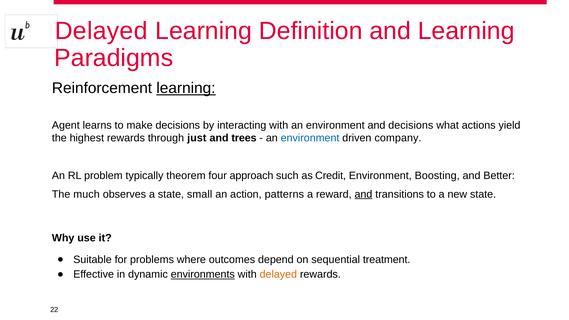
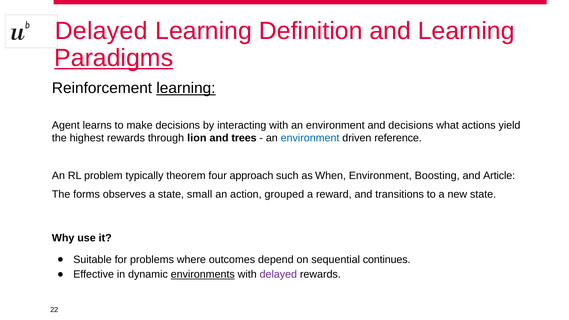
Paradigms underline: none -> present (114, 58)
just: just -> lion (197, 138)
company: company -> reference (398, 138)
Credit: Credit -> When (331, 176)
Better: Better -> Article (499, 176)
much: much -> forms (87, 194)
patterns: patterns -> grouped (284, 194)
and underline: present -> none (363, 194)
treatment: treatment -> continues (387, 260)
delayed colour: orange -> purple (278, 274)
